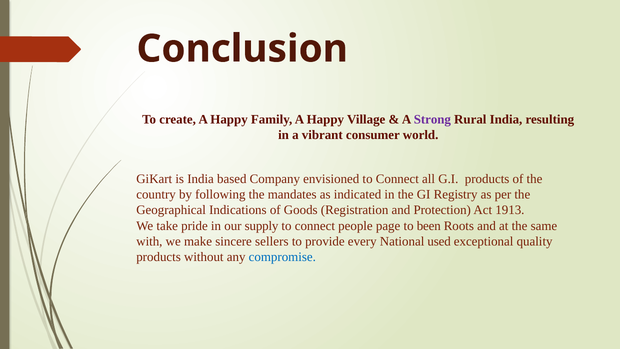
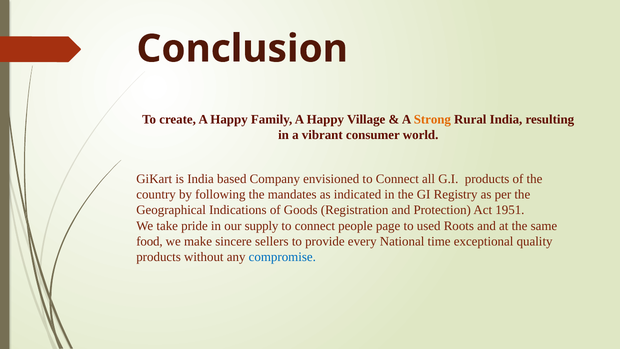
Strong colour: purple -> orange (432, 120)
1913: 1913 -> 1951 (510, 210)
been: been -> used (429, 226)
with: with -> food (149, 241)
used: used -> time (439, 241)
